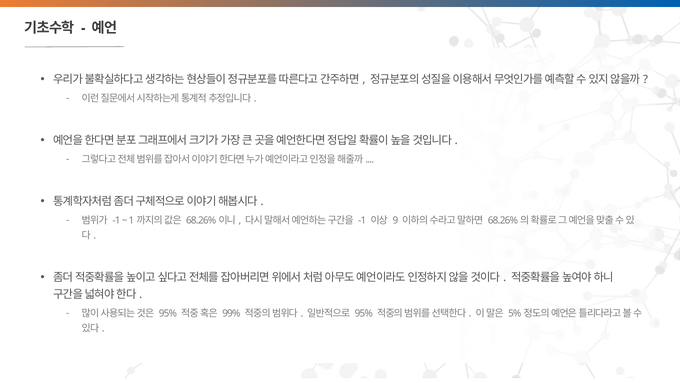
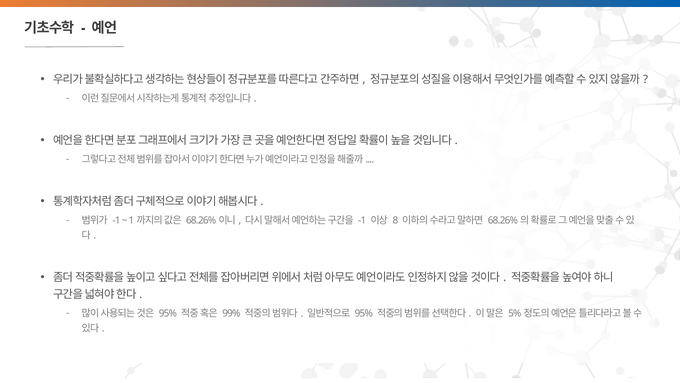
9: 9 -> 8 (395, 220)
